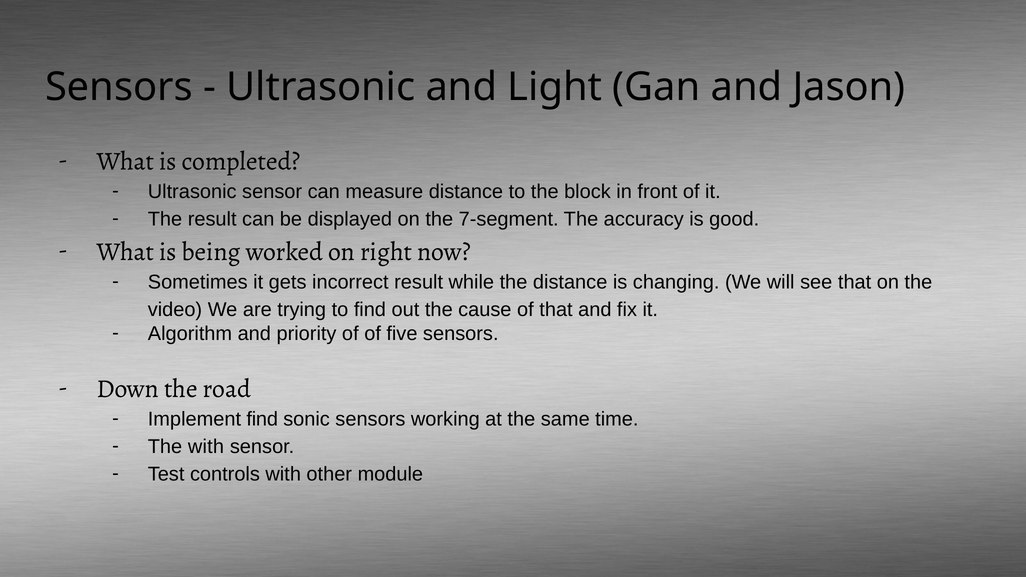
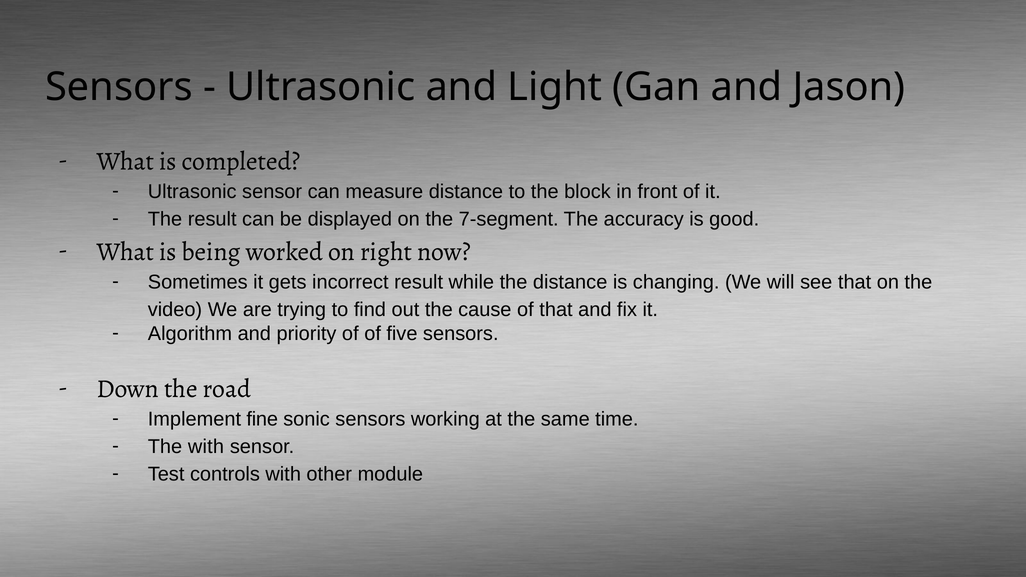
Implement find: find -> fine (262, 419)
